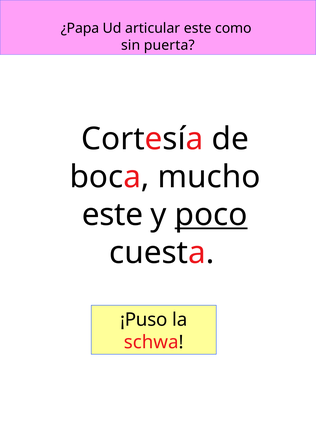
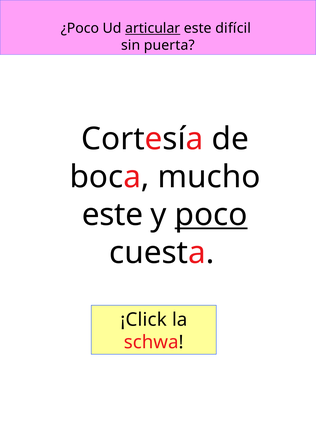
¿Papa: ¿Papa -> ¿Poco (80, 28)
articular underline: none -> present (153, 28)
como: como -> difícil (233, 28)
¡Puso: ¡Puso -> ¡Click (144, 320)
